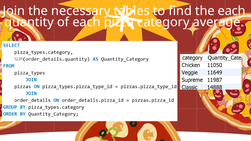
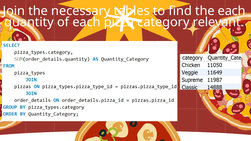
average: average -> relevant (218, 22)
